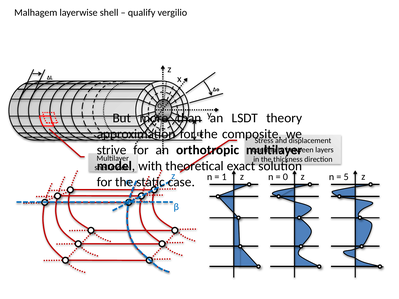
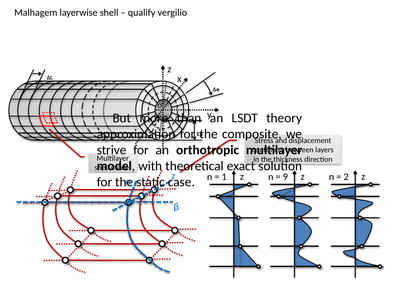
0: 0 -> 9 (285, 177)
5: 5 -> 2 (346, 177)
